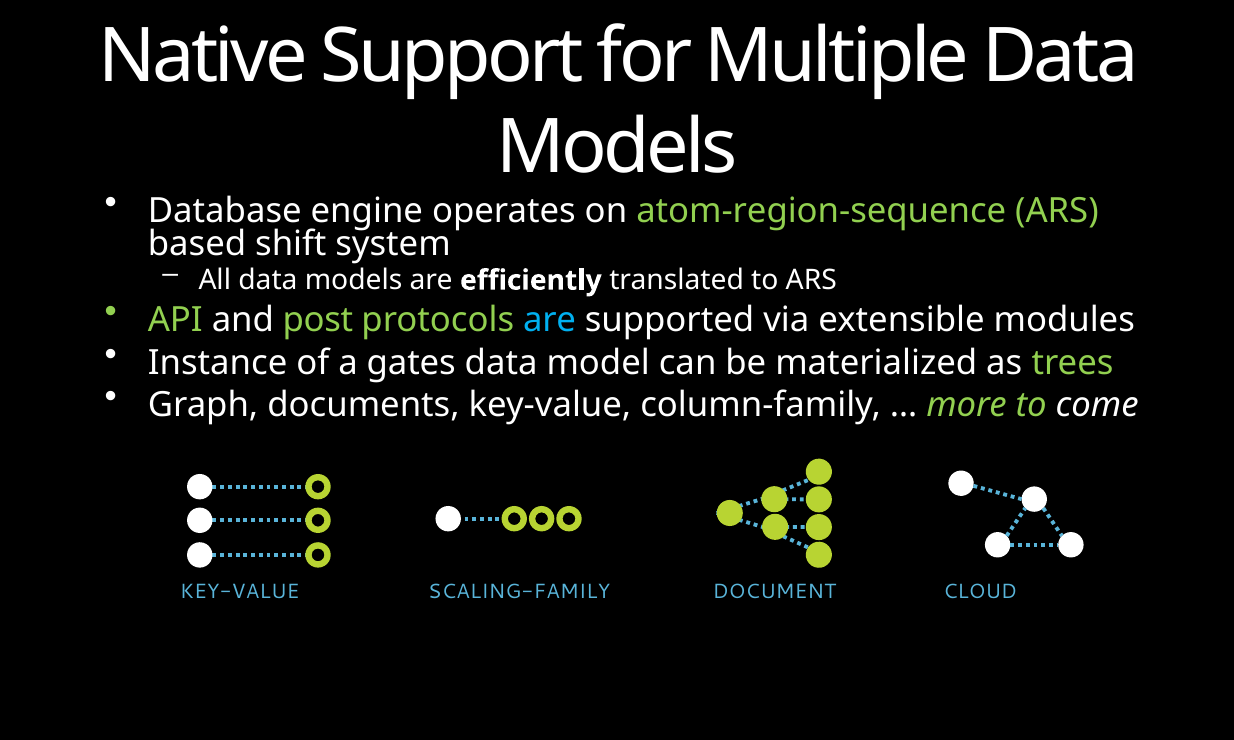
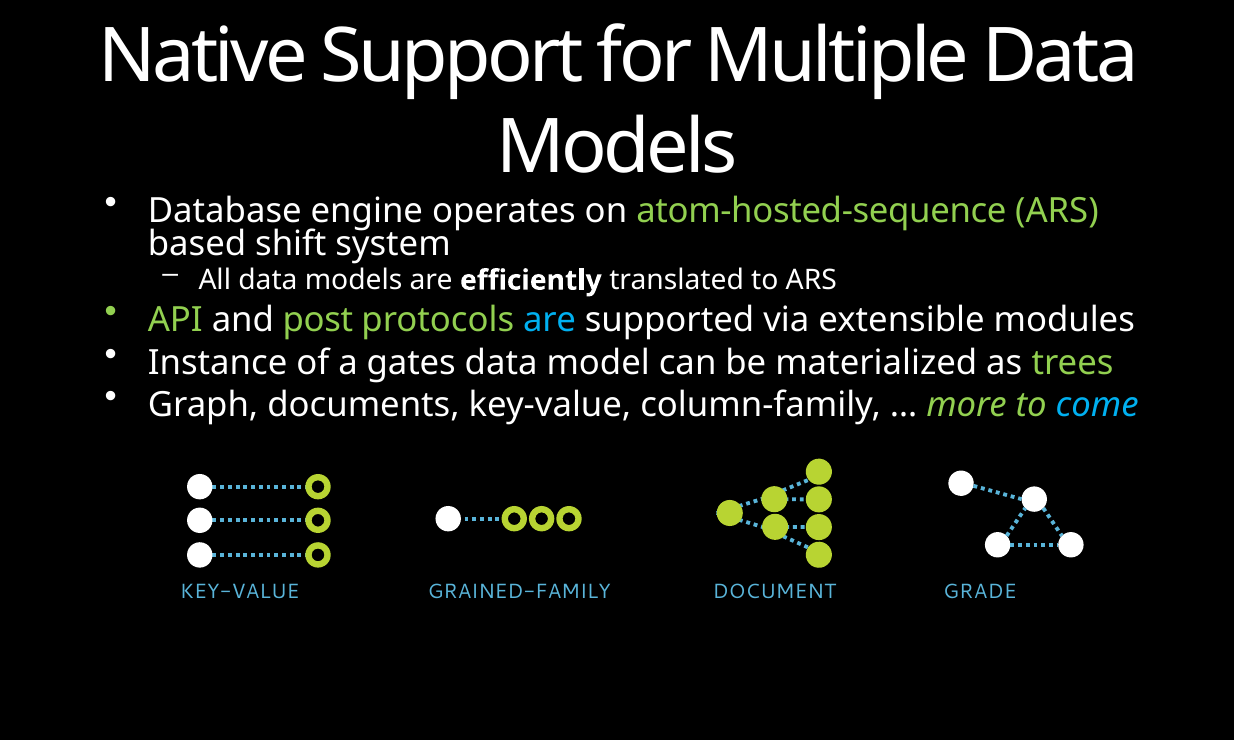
atom-region-sequence: atom-region-sequence -> atom-hosted-sequence (821, 211)
come colour: white -> light blue (1097, 405)
SCALING-FAMILY: SCALING-FAMILY -> GRAINED-FAMILY (519, 592)
CLOUD: CLOUD -> GRADE (980, 592)
